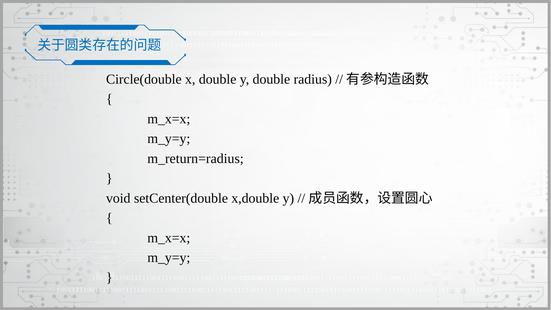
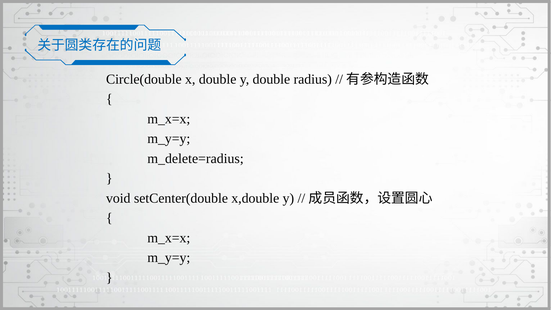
m_return=radius: m_return=radius -> m_delete=radius (196, 159)
